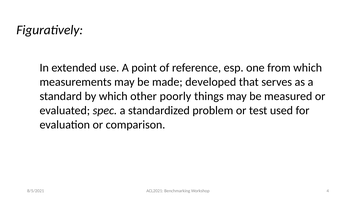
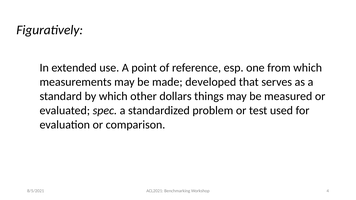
poorly: poorly -> dollars (176, 96)
